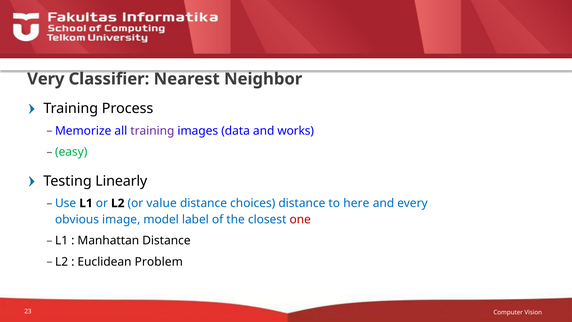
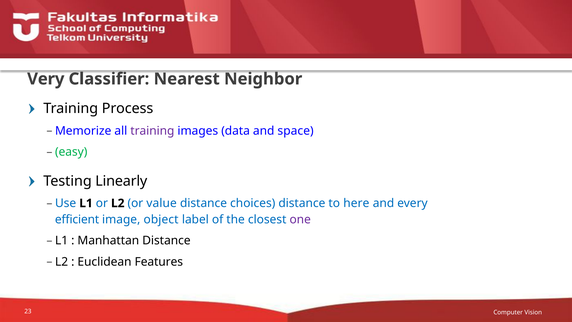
works: works -> space (296, 131)
obvious: obvious -> efficient (77, 219)
model: model -> object (161, 219)
one colour: red -> purple (300, 219)
Problem: Problem -> Features (159, 262)
